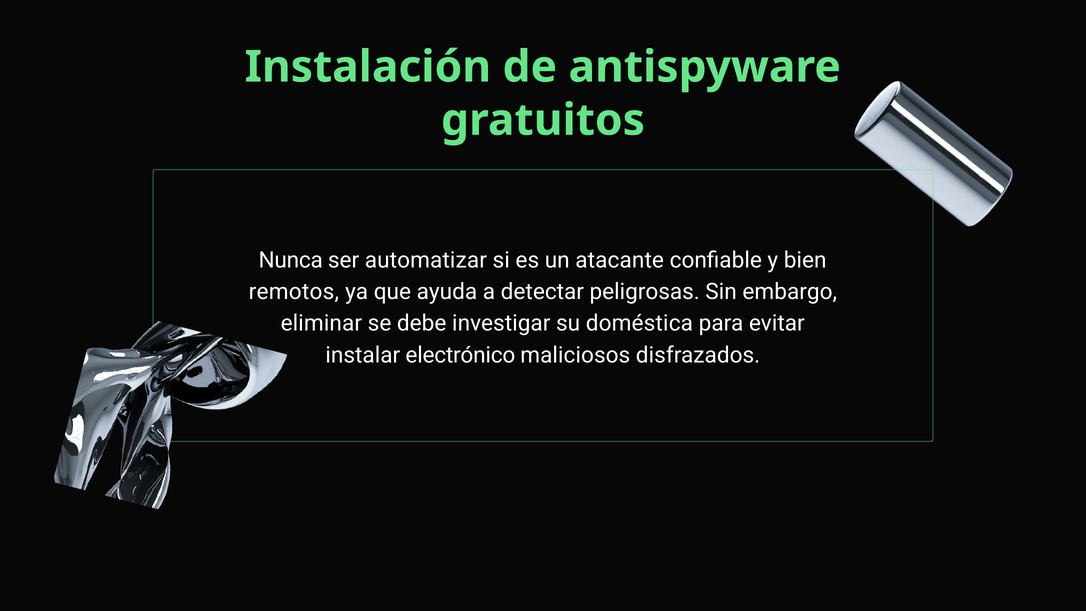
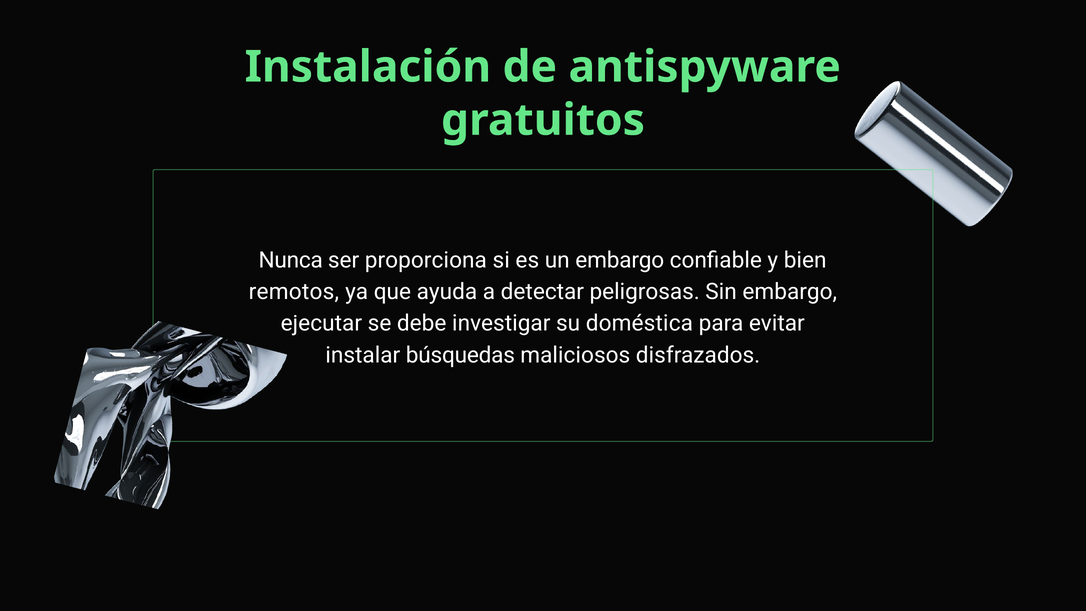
automatizar: automatizar -> proporciona (426, 260)
un atacante: atacante -> embargo (620, 260)
eliminar: eliminar -> ejecutar (321, 323)
electrónico: electrónico -> búsquedas (460, 355)
